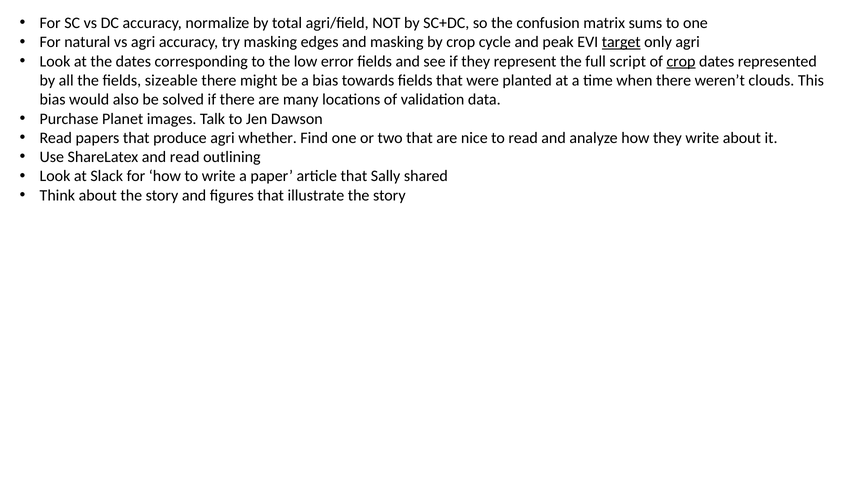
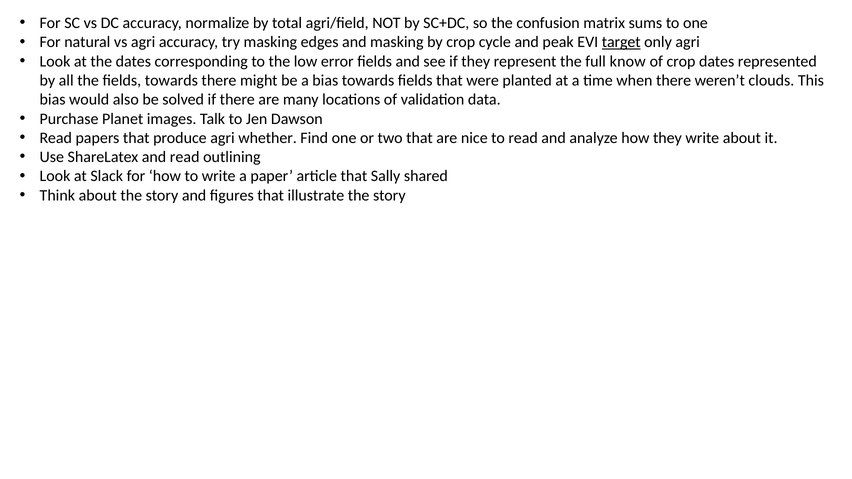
script: script -> know (628, 61)
crop underline: present -> none (681, 61)
fields sizeable: sizeable -> towards (171, 80)
